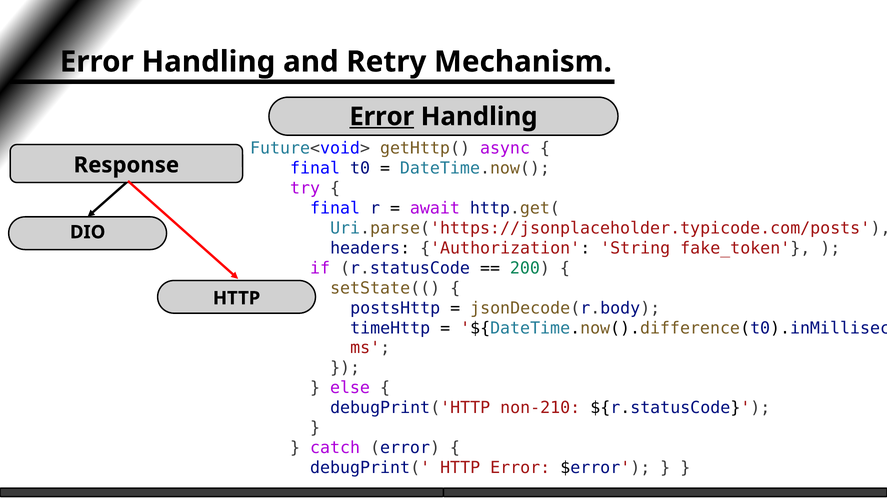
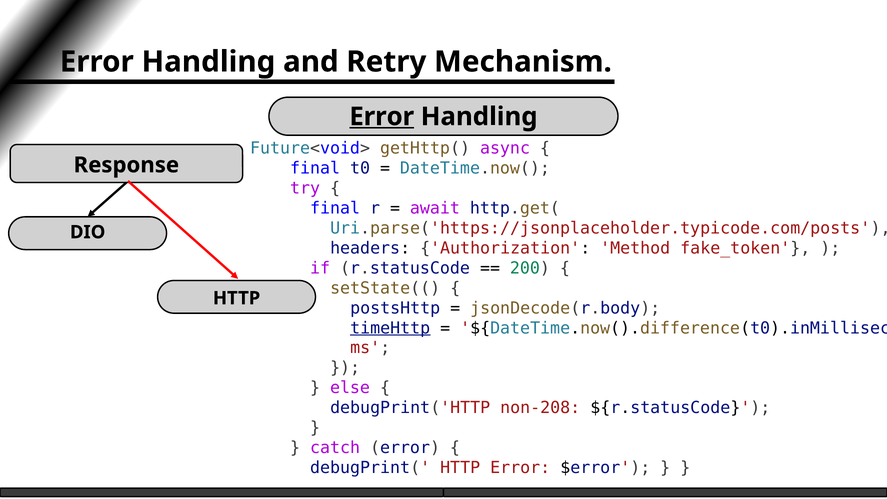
String: String -> Method (635, 248)
timeHttp underline: none -> present (390, 328)
non-210: non-210 -> non-208 (540, 408)
